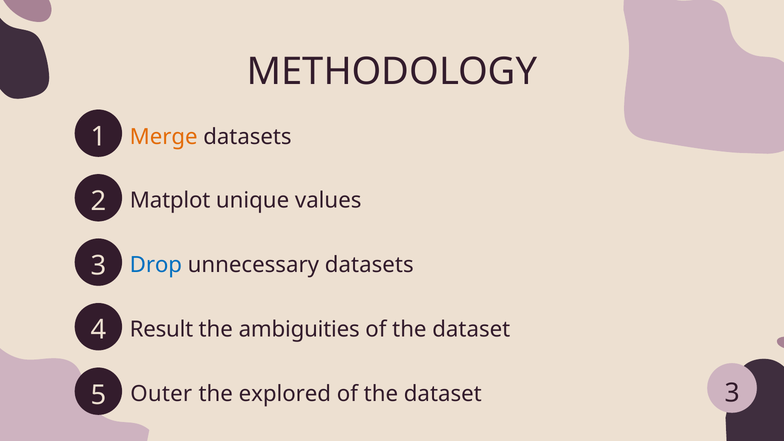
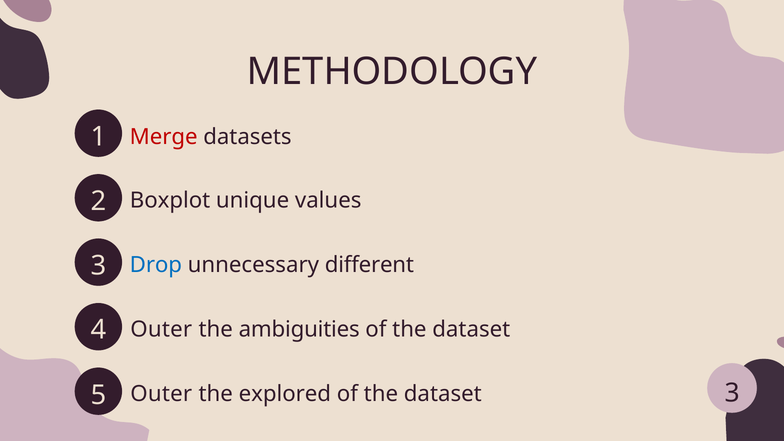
Merge colour: orange -> red (164, 137)
Matplot: Matplot -> Boxplot (170, 201)
unnecessary datasets: datasets -> different (369, 265)
4 Result: Result -> Outer (161, 330)
